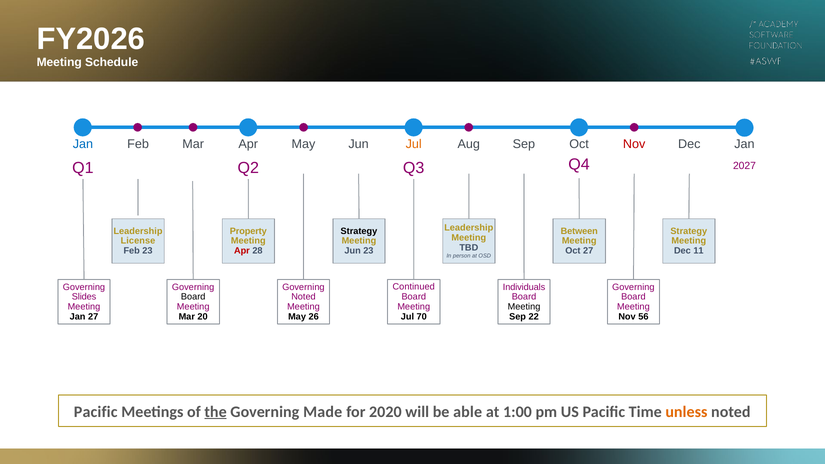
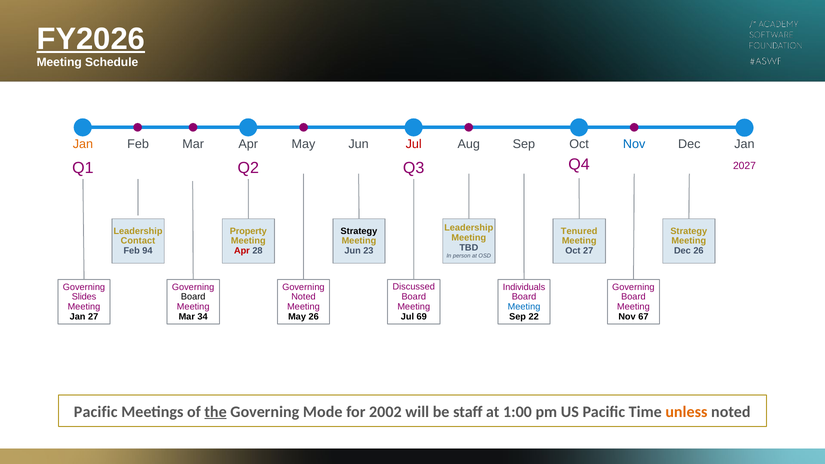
FY2026 underline: none -> present (91, 39)
Jan colour: blue -> orange (83, 144)
Jul colour: orange -> red (414, 144)
Nov colour: red -> blue (634, 144)
Between: Between -> Tenured (579, 231)
License: License -> Contact (138, 241)
Feb 23: 23 -> 94 (147, 251)
Dec 11: 11 -> 26 (698, 251)
Continued: Continued -> Discussed (414, 287)
Meeting colour: black -> blue (524, 307)
70: 70 -> 69 (422, 317)
20: 20 -> 34 (203, 317)
56: 56 -> 67 (643, 317)
Made: Made -> Mode (323, 412)
2020: 2020 -> 2002 (385, 412)
able: able -> staff (468, 412)
